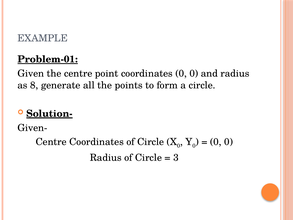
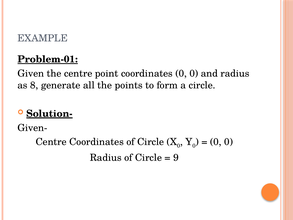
3: 3 -> 9 (176, 158)
